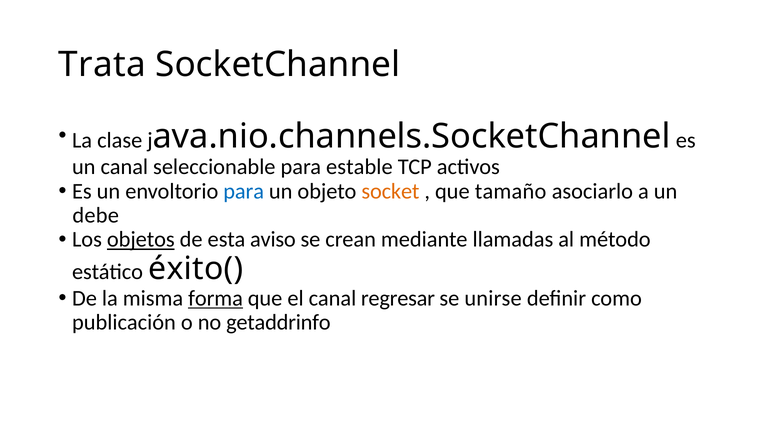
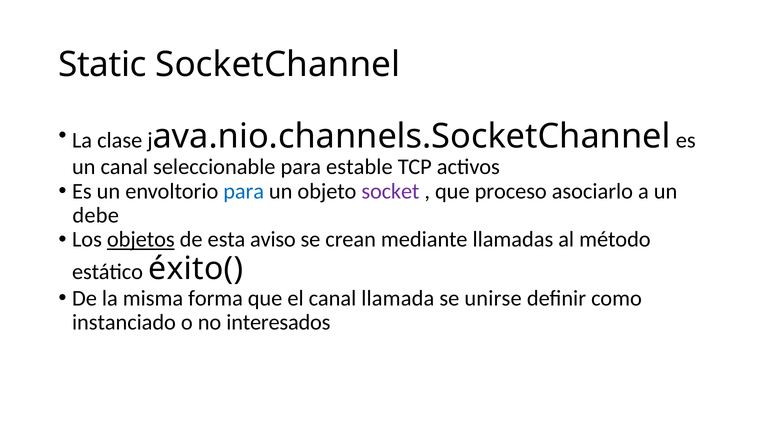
Trata: Trata -> Static (102, 64)
socket colour: orange -> purple (390, 191)
tamaño: tamaño -> proceso (511, 191)
forma underline: present -> none (216, 298)
regresar: regresar -> llamada (398, 298)
publicación: publicación -> instanciado (124, 322)
getaddrinfo: getaddrinfo -> interesados (278, 322)
